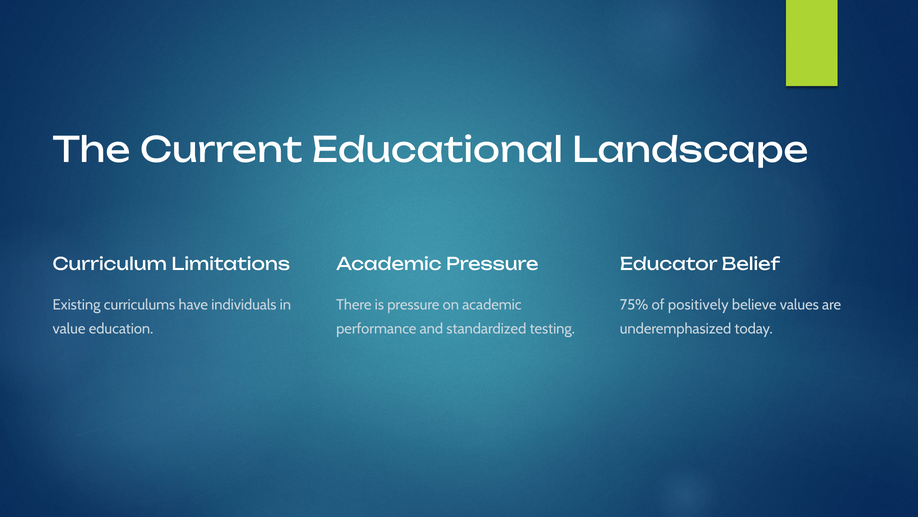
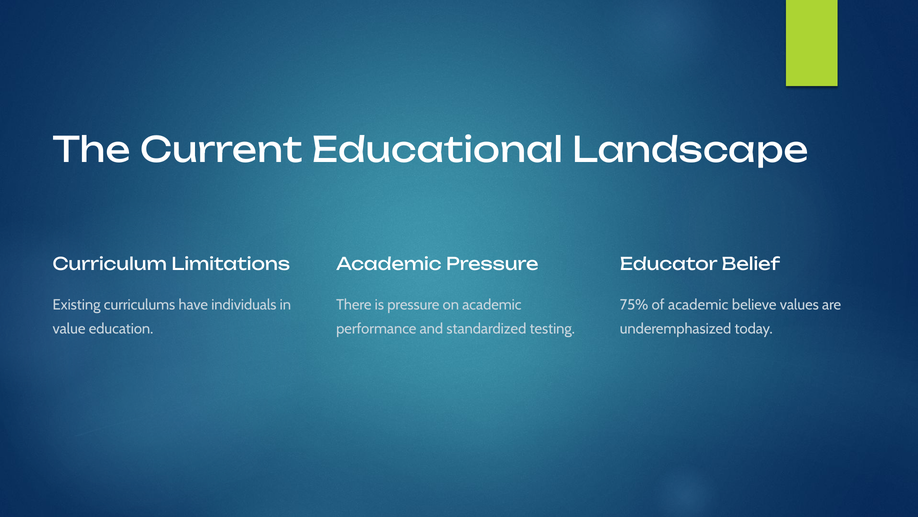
of positively: positively -> academic (698, 304)
